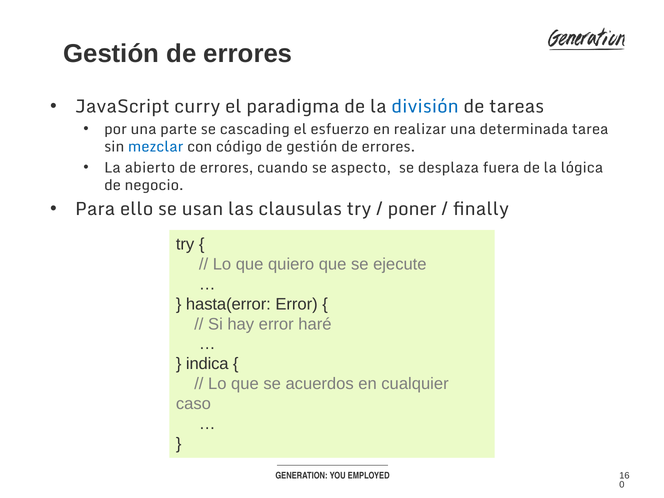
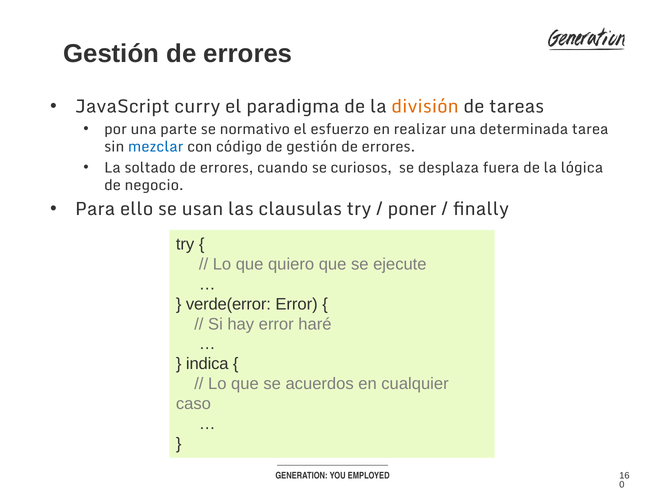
división colour: blue -> orange (425, 107)
cascading: cascading -> normativo (255, 129)
abierto: abierto -> soltado (150, 168)
aspecto: aspecto -> curiosos (361, 168)
hasta(error: hasta(error -> verde(error (228, 304)
